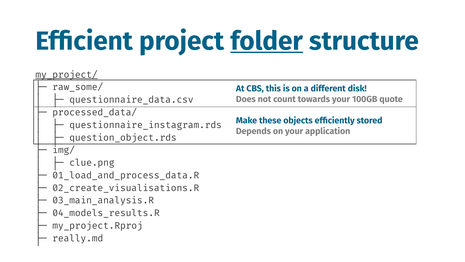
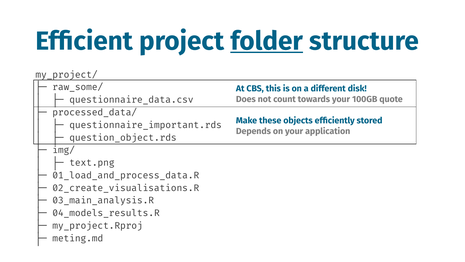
my_project/ underline: present -> none (67, 75)
questionnaire_instagram.rds: questionnaire_instagram.rds -> questionnaire_important.rds (146, 125)
clue.png: clue.png -> text.png (92, 163)
really.md: really.md -> meting.md (78, 238)
